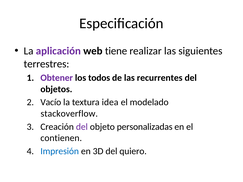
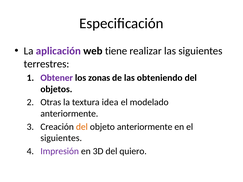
todos: todos -> zonas (99, 78)
recurrentes: recurrentes -> obteniendo (160, 78)
Vacío: Vacío -> Otras (51, 102)
stackoverflow: stackoverflow -> anteriormente (69, 114)
del colour: purple -> orange (82, 127)
objeto personalizadas: personalizadas -> anteriormente (145, 127)
contienen: contienen -> siguientes (61, 138)
Impresión colour: blue -> purple (60, 151)
